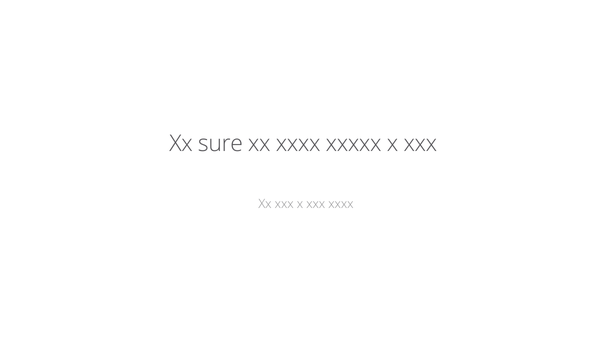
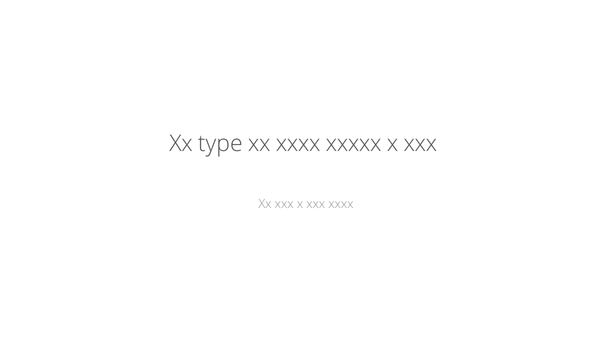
sure: sure -> type (220, 143)
